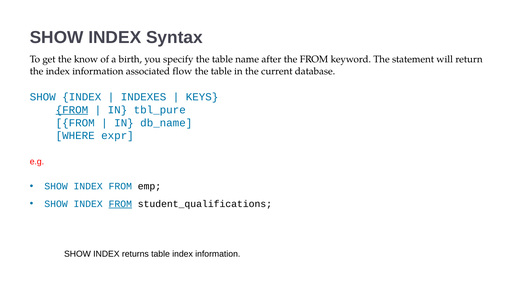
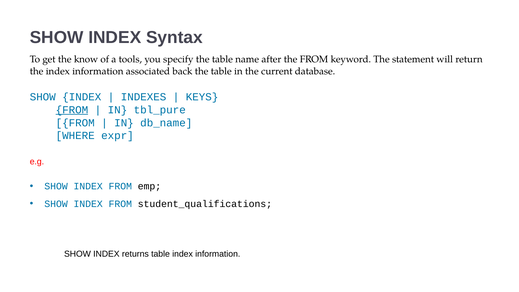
birth: birth -> tools (130, 59)
flow: flow -> back (182, 71)
FROM underline: present -> none (120, 204)
